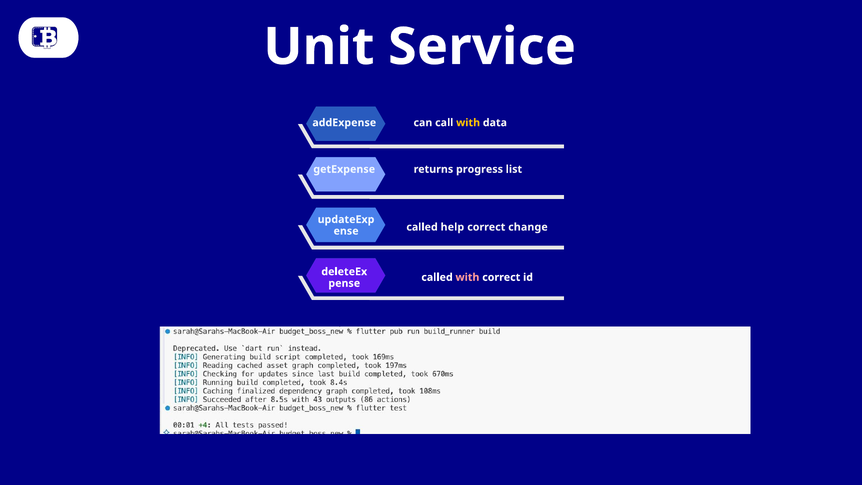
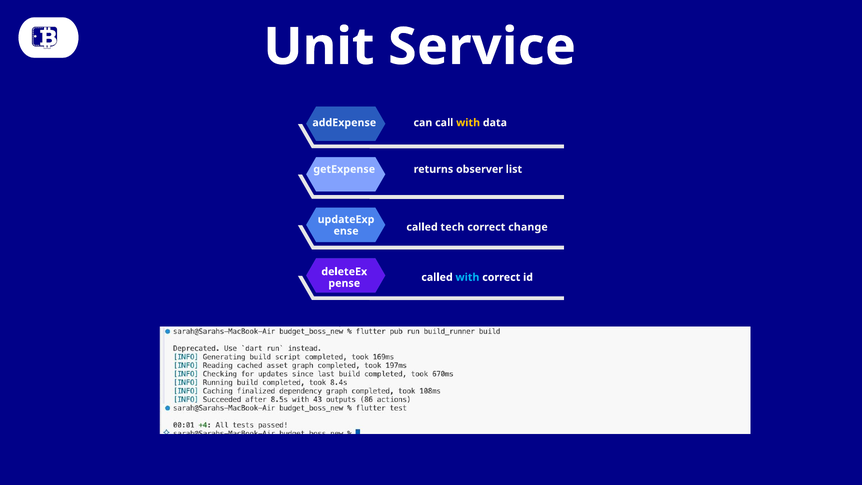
progress: progress -> observer (480, 169)
help: help -> tech (452, 227)
with colour: pink -> light blue (467, 277)
